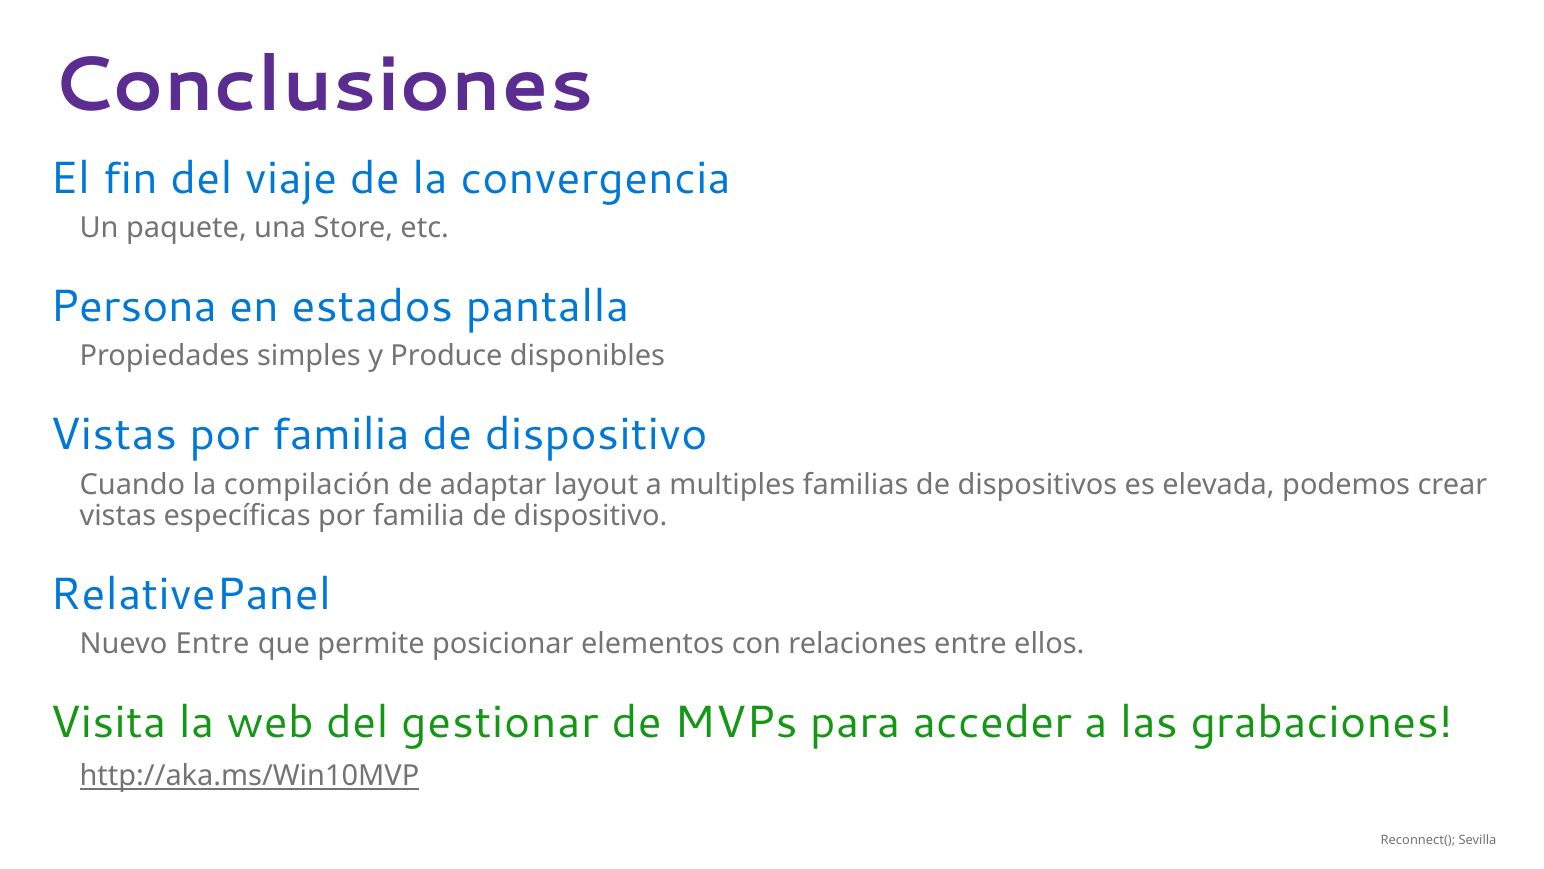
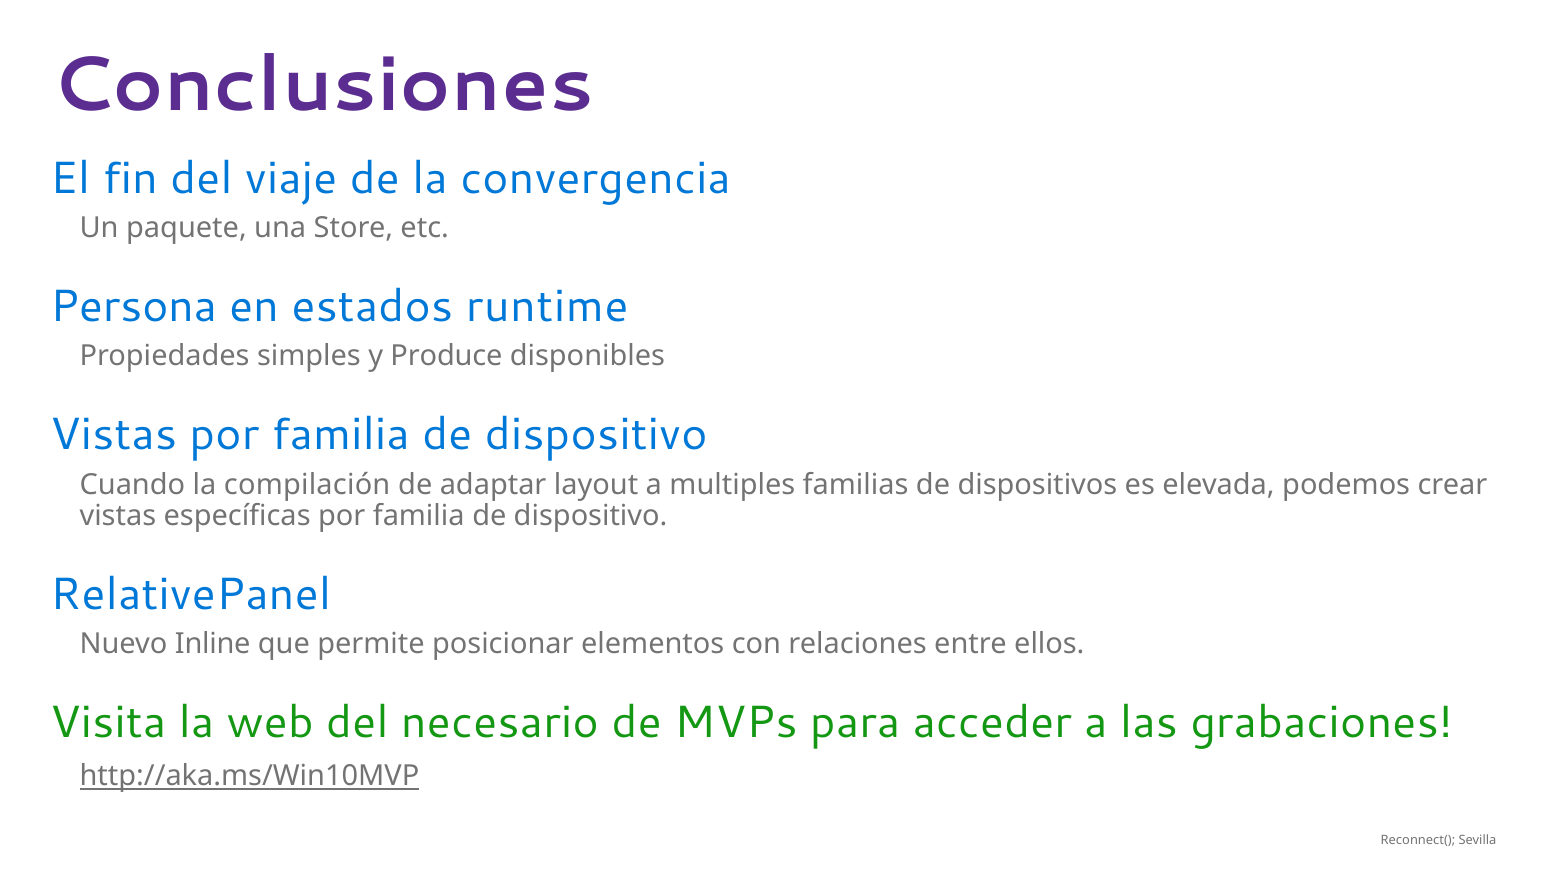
pantalla: pantalla -> runtime (547, 306)
Nuevo Entre: Entre -> Inline (213, 644)
gestionar: gestionar -> necesario (500, 722)
